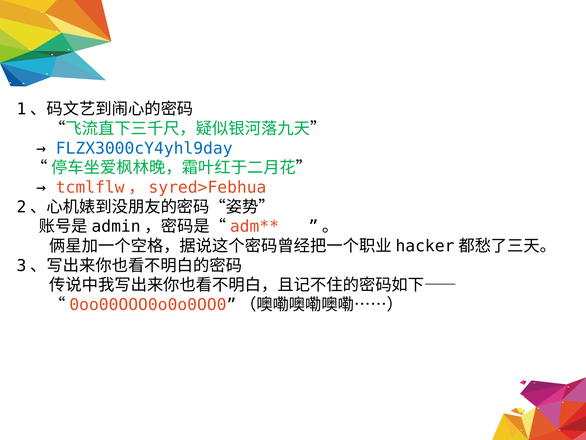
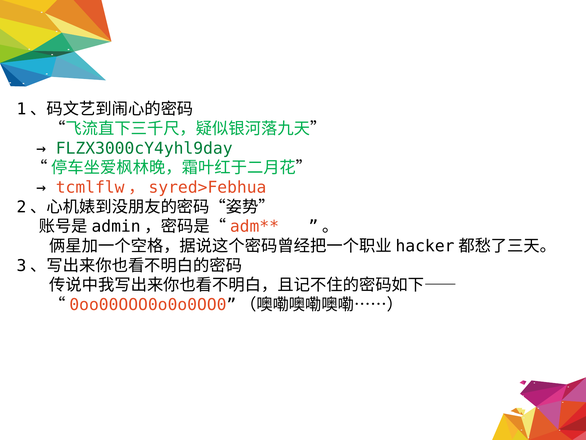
FLZX3000cY4yhl9day colour: blue -> green (144, 148)
